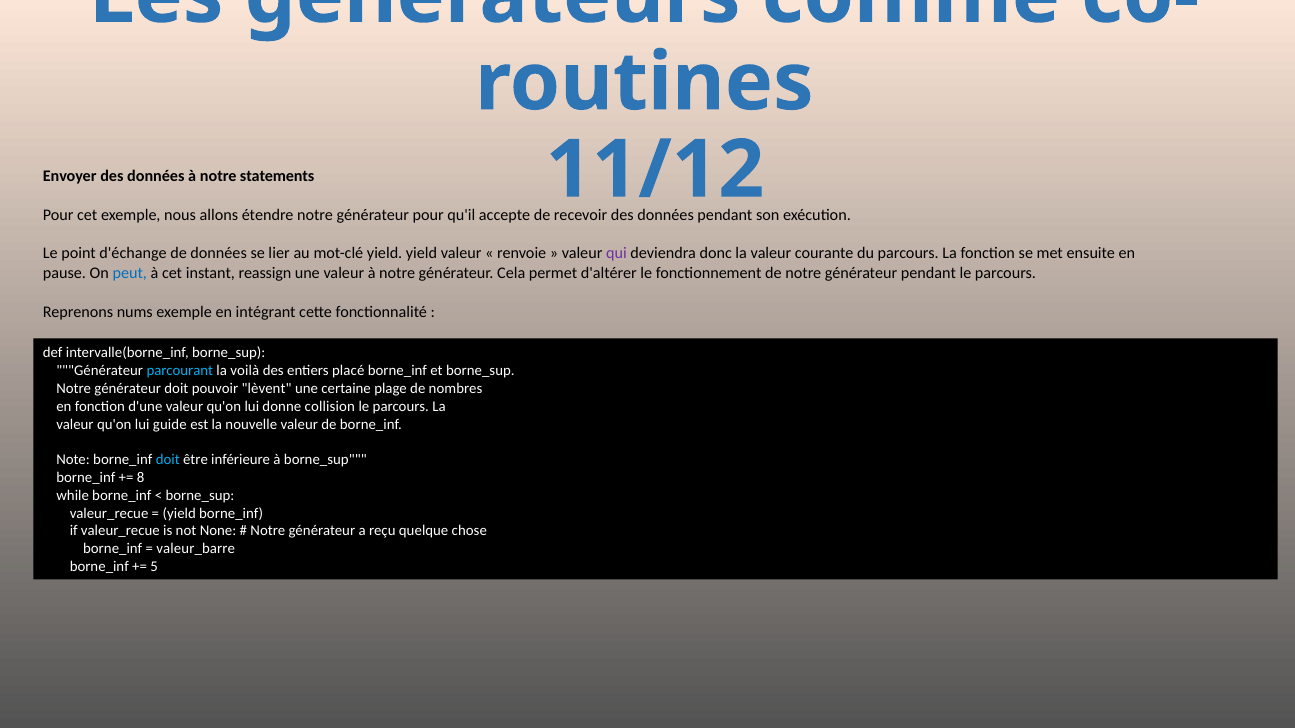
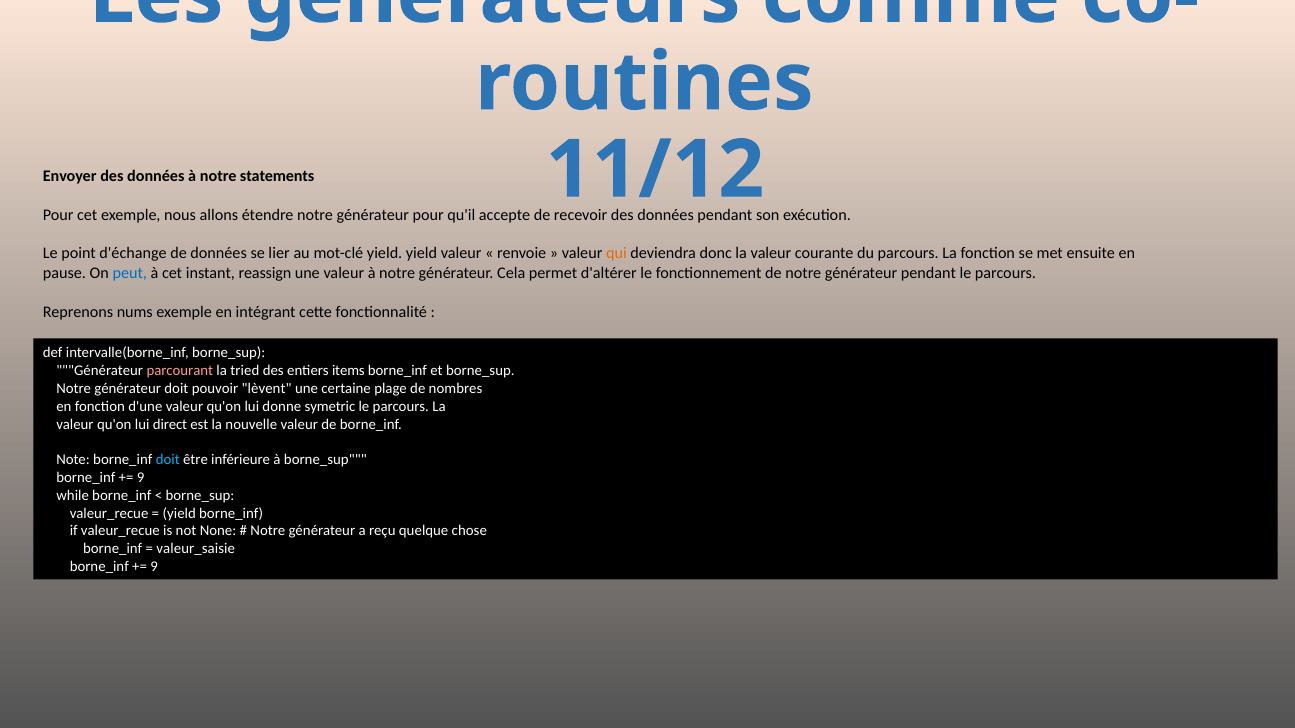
qui colour: purple -> orange (616, 254)
parcourant colour: light blue -> pink (180, 371)
voilà: voilà -> tried (245, 371)
placé: placé -> items (348, 371)
collision: collision -> symetric (330, 407)
guide: guide -> direct (170, 424)
8: 8 -> 9 (141, 478)
valeur_barre: valeur_barre -> valeur_saisie (196, 549)
5: 5 -> 9 (154, 567)
